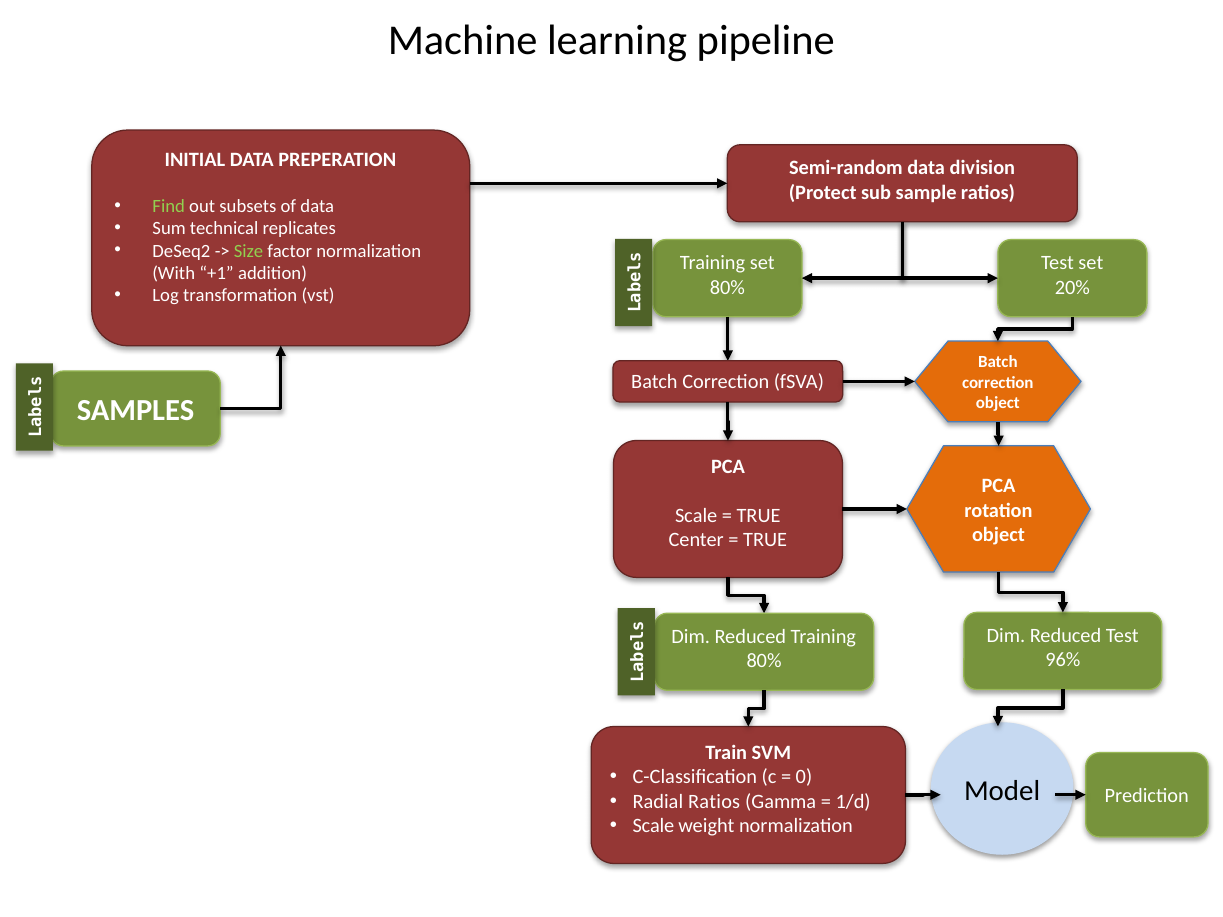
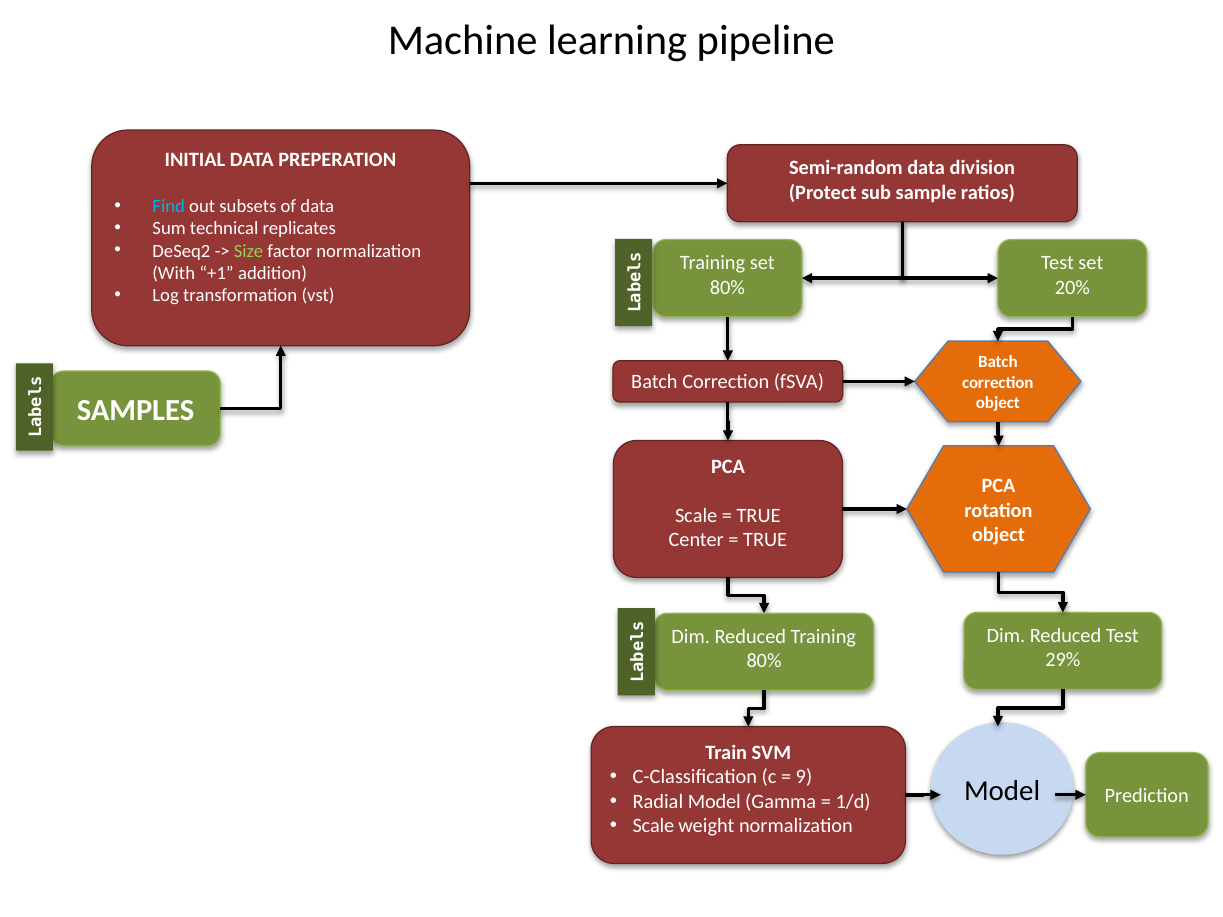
Find colour: light green -> light blue (169, 206)
96%: 96% -> 29% (1063, 660)
0: 0 -> 9 (804, 777)
Radial Ratios: Ratios -> Model (714, 802)
